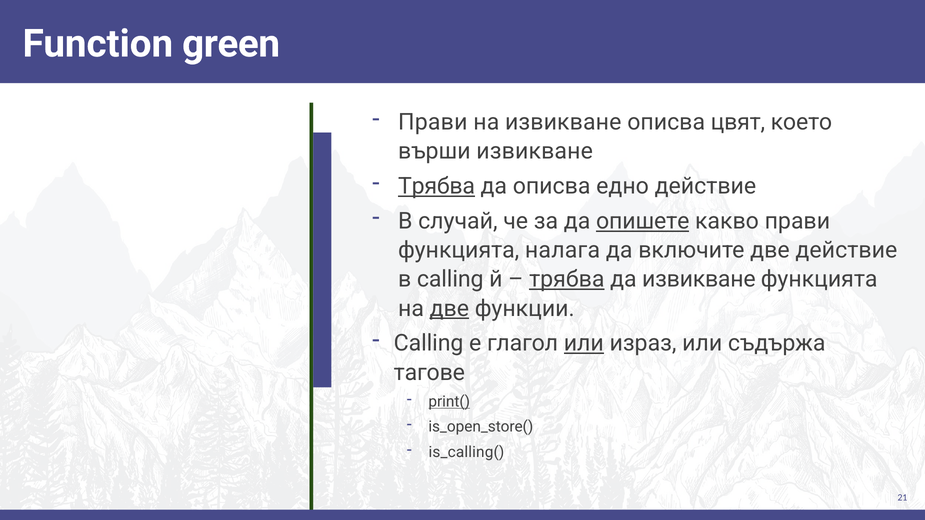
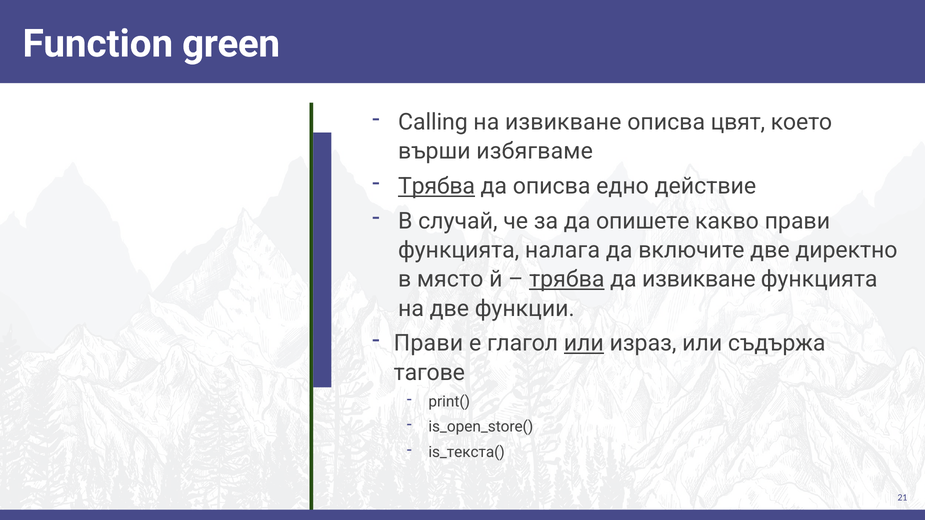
Прави: Прави -> Calling (433, 122)
върши извикване: извикване -> избягваме (535, 151)
опишете underline: present -> none (643, 221)
две действие: действие -> директно (846, 250)
в calling: calling -> място (450, 279)
две underline: present -> none (449, 309)
Calling: Calling -> Прави (428, 343)
print( underline: present -> none (449, 402)
is_calling(: is_calling( -> is_текста( (467, 452)
